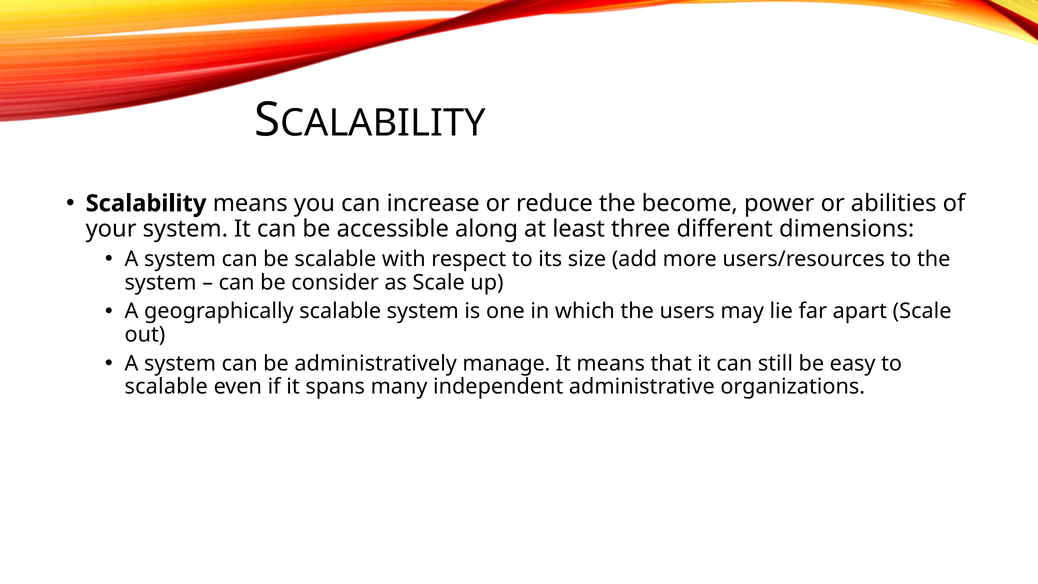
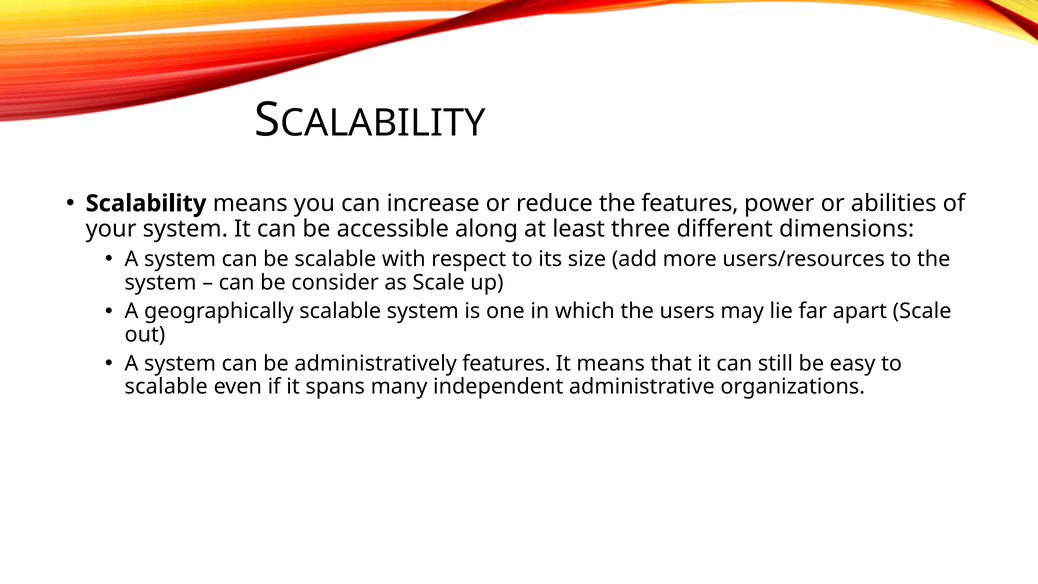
the become: become -> features (690, 203)
administratively manage: manage -> features (506, 363)
